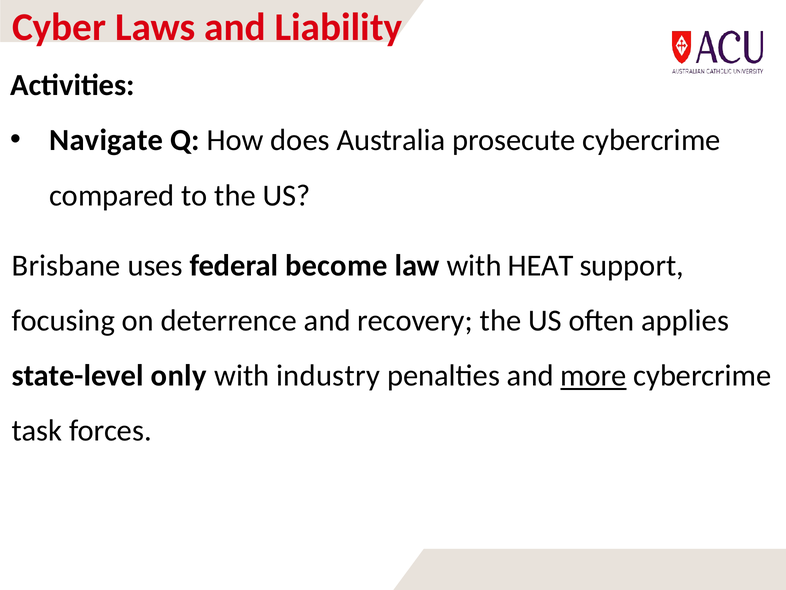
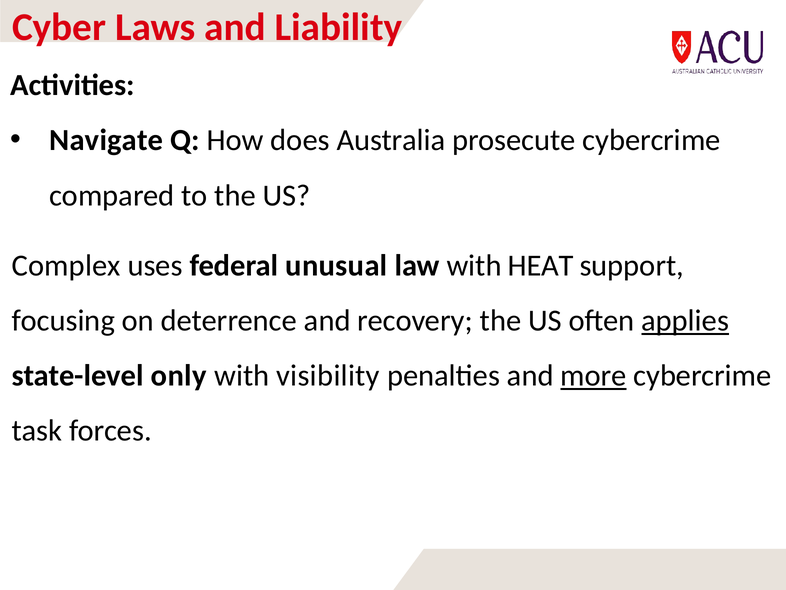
Brisbane: Brisbane -> Complex (66, 265)
become: become -> unusual (336, 265)
applies underline: none -> present (685, 320)
industry: industry -> visibility (328, 375)
